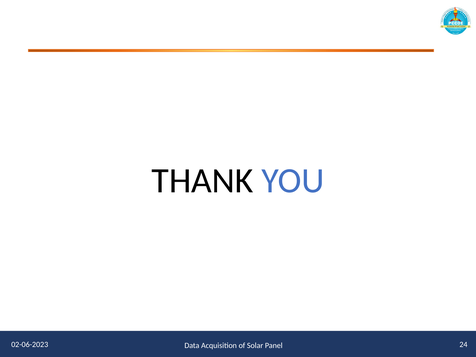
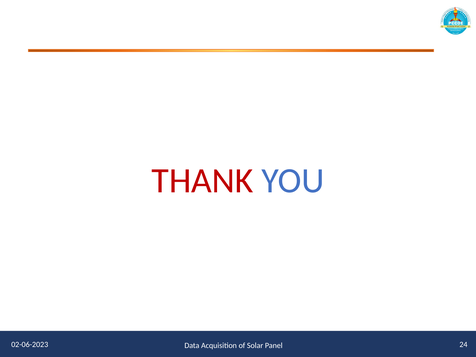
THANK colour: black -> red (203, 181)
